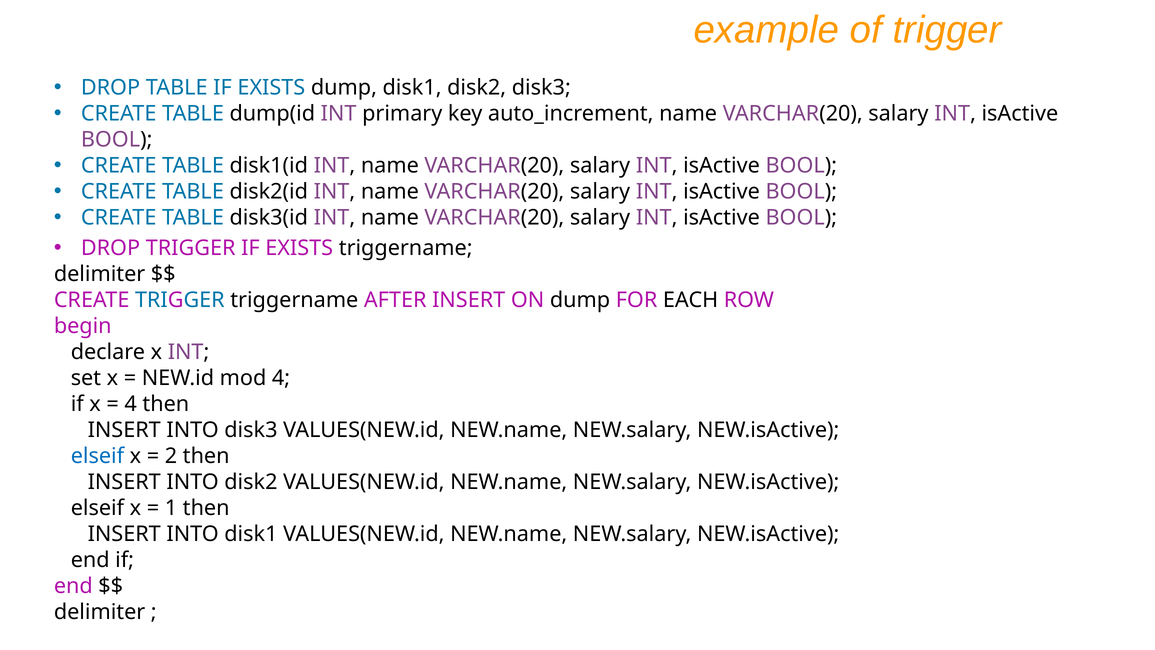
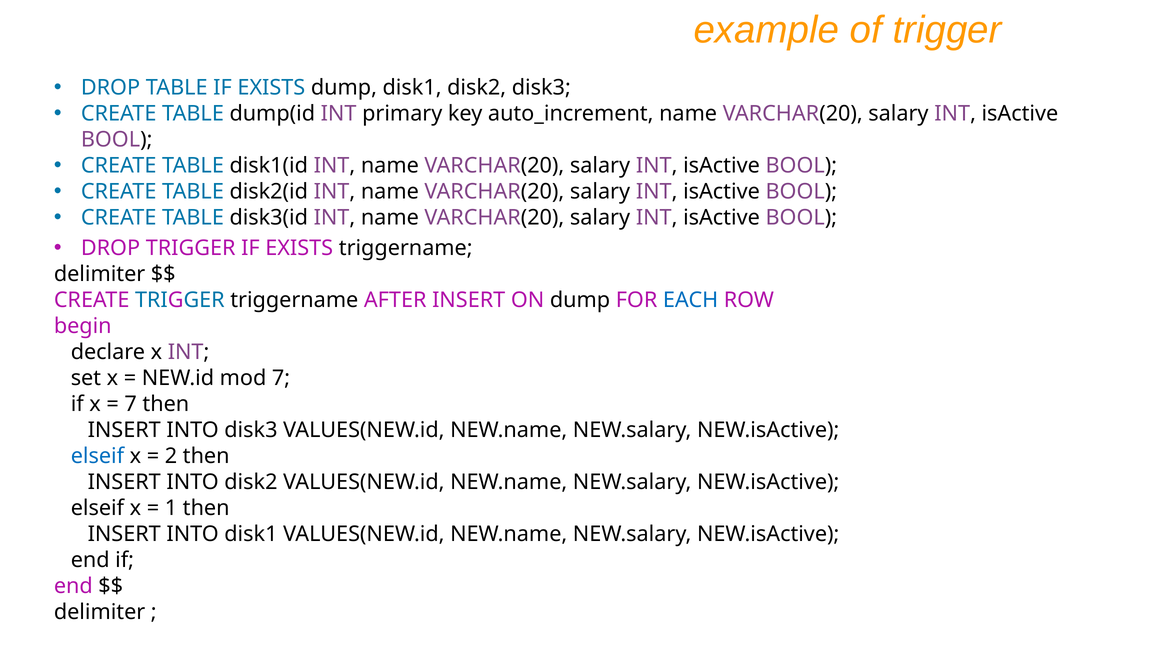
EACH colour: black -> blue (691, 300)
mod 4: 4 -> 7 (281, 378)
4: 4 -> 7 (131, 404)
